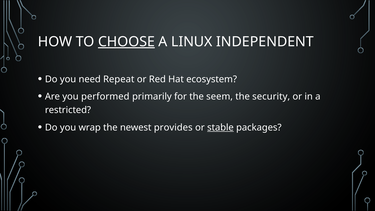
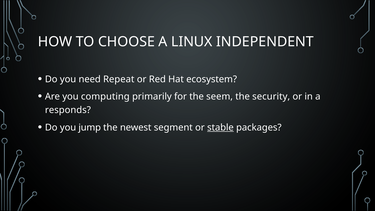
CHOOSE underline: present -> none (126, 42)
performed: performed -> computing (105, 97)
restricted: restricted -> responds (68, 110)
wrap: wrap -> jump (90, 127)
provides: provides -> segment (173, 127)
